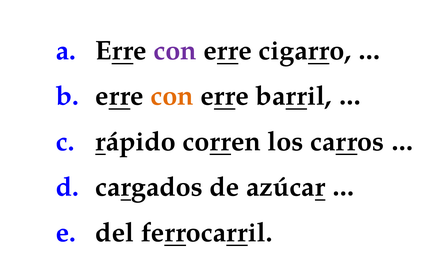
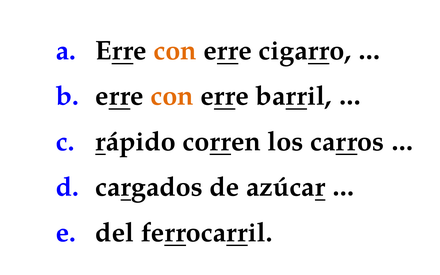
con colour: purple -> orange (175, 51)
